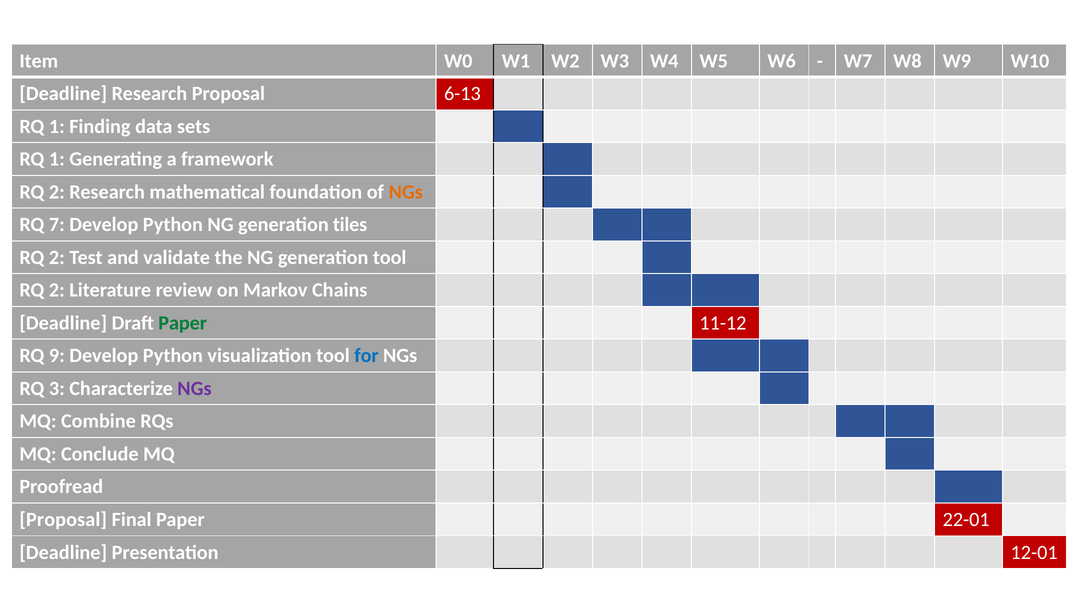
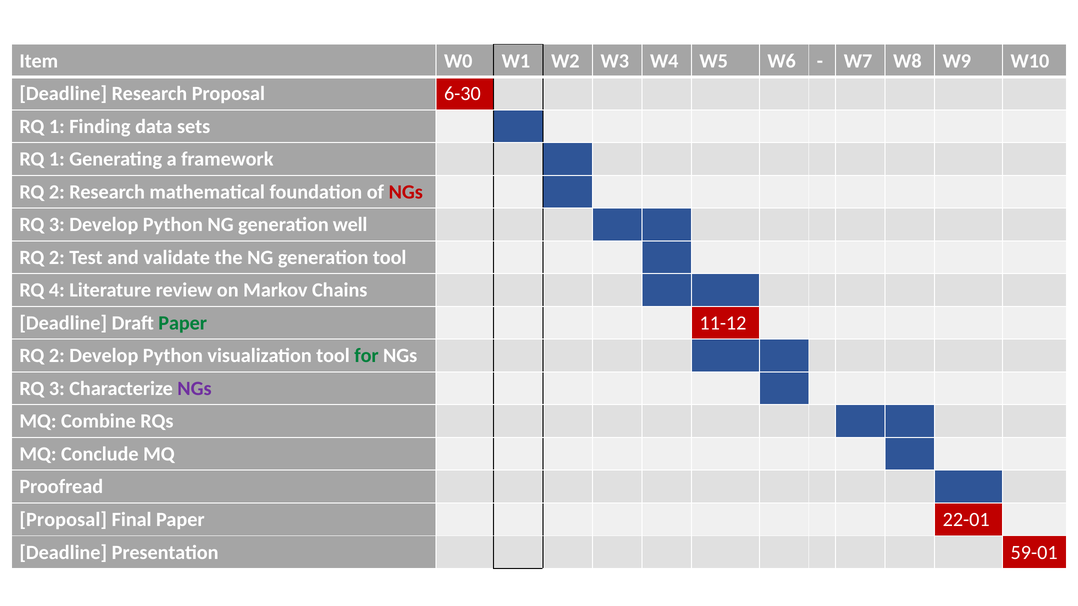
6-13: 6-13 -> 6-30 (462, 94)
NGs colour: orange -> red (406, 192)
7: 7 -> 3 (57, 225)
tiles: tiles -> well (350, 225)
2: 2 -> 4 (57, 290)
9: 9 -> 2 (57, 356)
for colour: blue -> green (366, 356)
12-01: 12-01 -> 59-01 (1034, 553)
